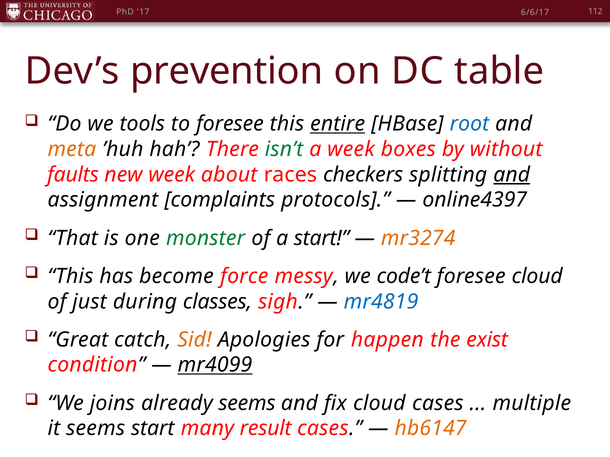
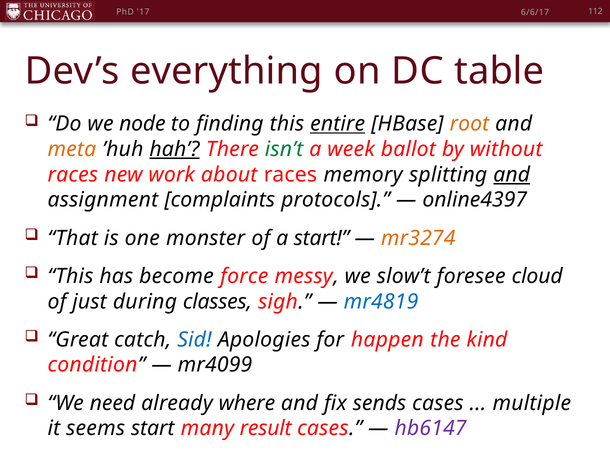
prevention: prevention -> everything (226, 71)
tools: tools -> node (142, 124)
to foresee: foresee -> finding (230, 124)
root colour: blue -> orange (469, 124)
hah underline: none -> present (174, 149)
boxes: boxes -> ballot (408, 149)
faults: faults -> races (73, 175)
new week: week -> work (172, 175)
checkers: checkers -> memory (363, 175)
monster colour: green -> black (206, 238)
code’t: code’t -> slow’t (404, 276)
Sid colour: orange -> blue (194, 340)
exist: exist -> kind (487, 340)
mr4099 underline: present -> none (215, 365)
joins: joins -> need (112, 403)
already seems: seems -> where (247, 403)
fix cloud: cloud -> sends (380, 403)
hb6147 colour: orange -> purple (431, 429)
